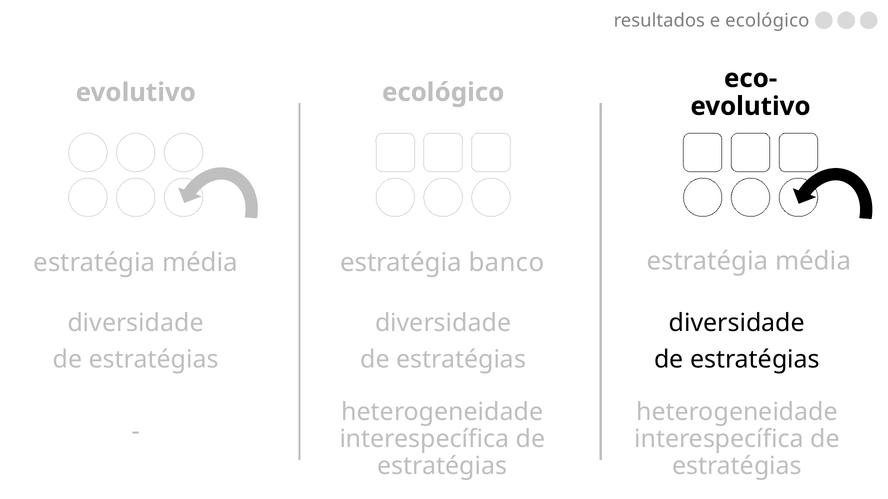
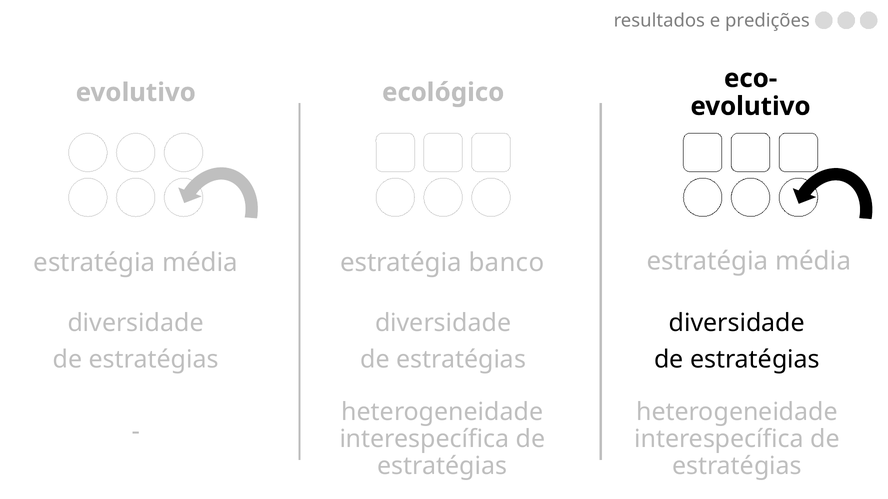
e ecológico: ecológico -> predições (767, 21)
